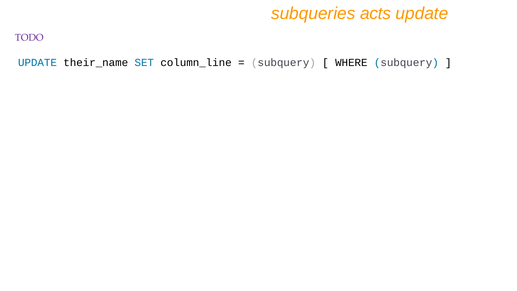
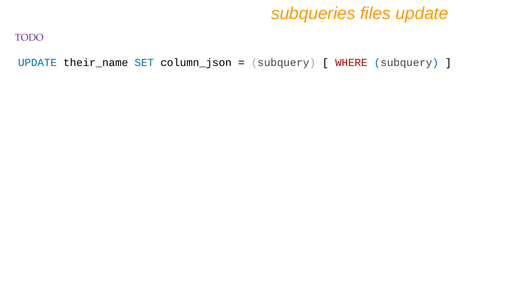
acts: acts -> files (376, 13)
column_line: column_line -> column_json (196, 63)
WHERE colour: black -> red (351, 63)
